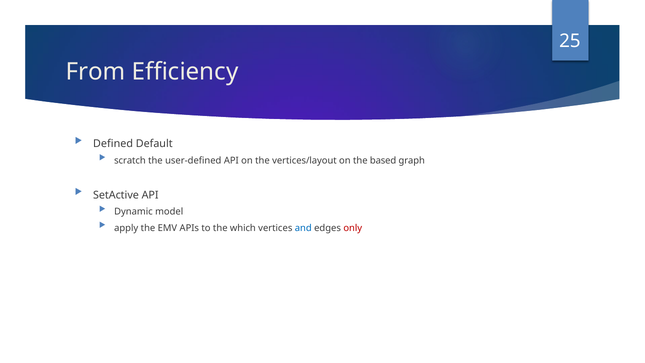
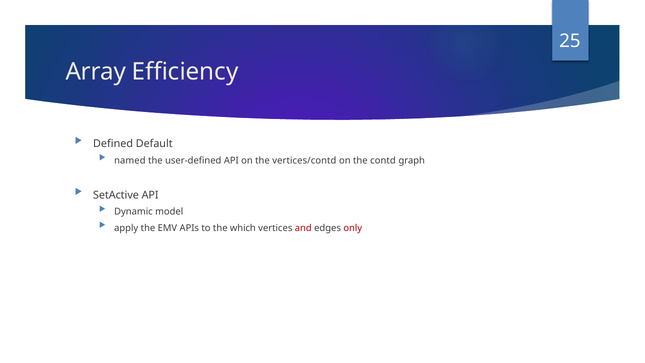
From: From -> Array (96, 72)
scratch: scratch -> named (130, 160)
vertices/layout: vertices/layout -> vertices/contd (304, 160)
based: based -> contd (383, 160)
and colour: blue -> red (303, 228)
